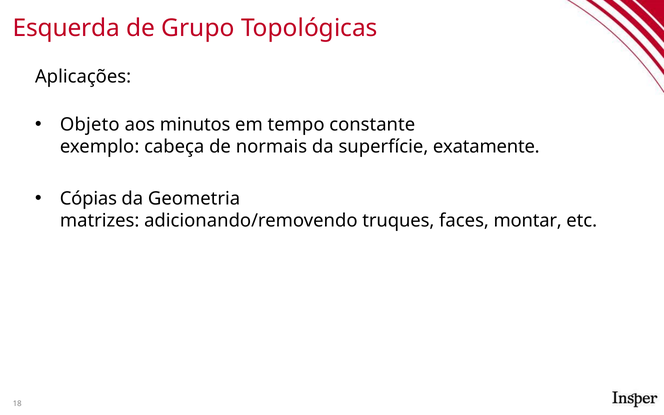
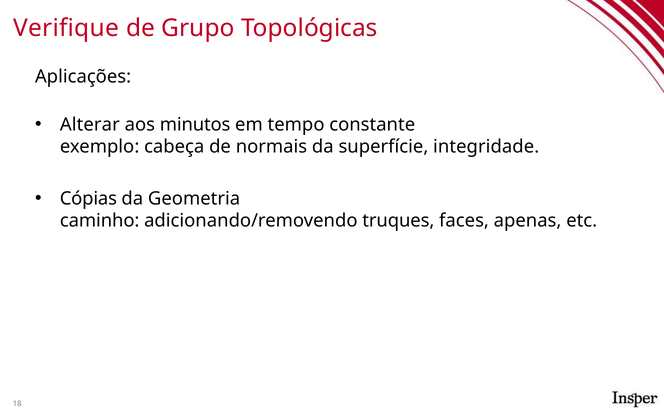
Esquerda: Esquerda -> Verifique (66, 28)
Objeto: Objeto -> Alterar (90, 125)
exatamente: exatamente -> integridade (486, 147)
matrizes: matrizes -> caminho (100, 221)
montar: montar -> apenas (528, 221)
